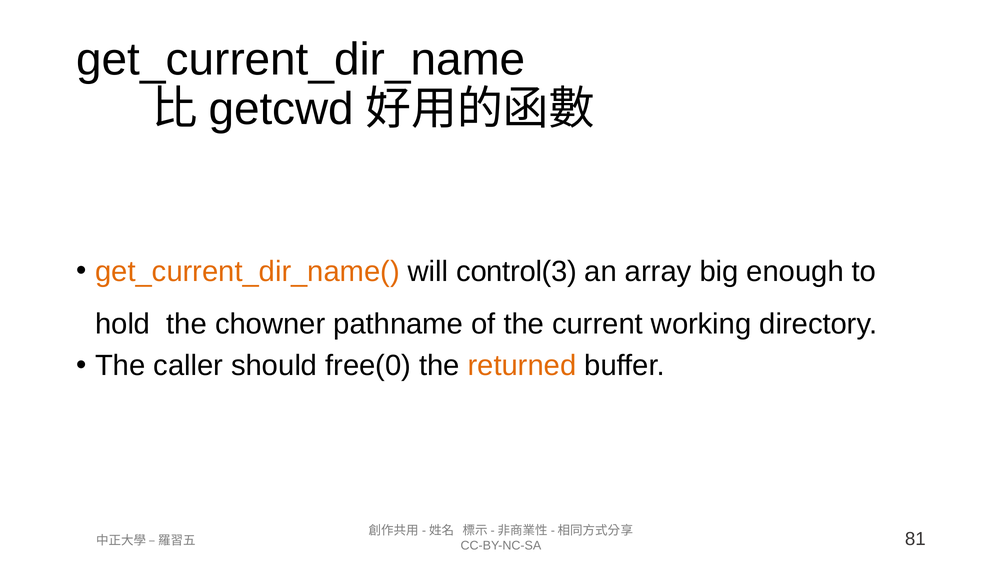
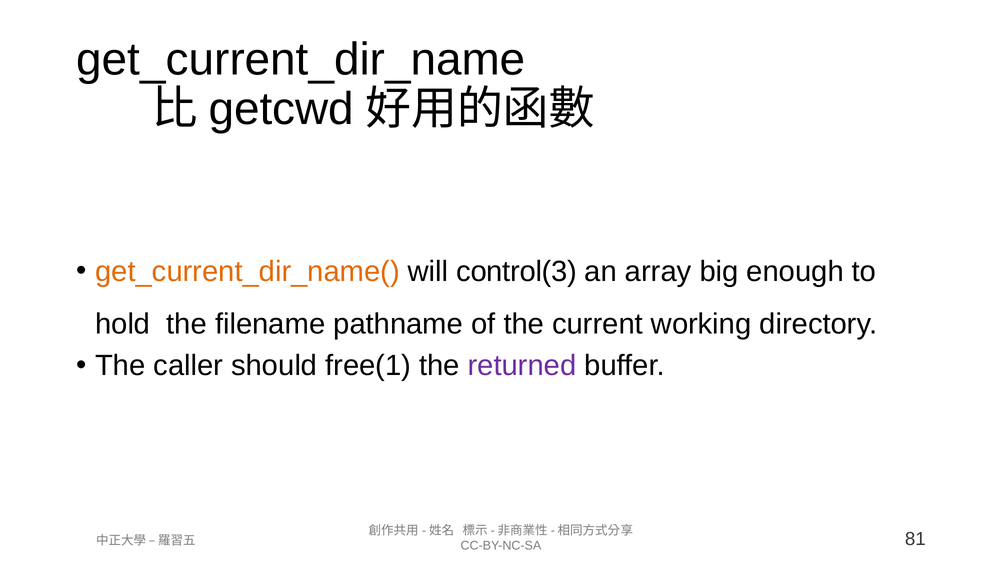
chowner: chowner -> filename (270, 324)
free(0: free(0 -> free(1 (368, 365)
returned colour: orange -> purple (522, 365)
